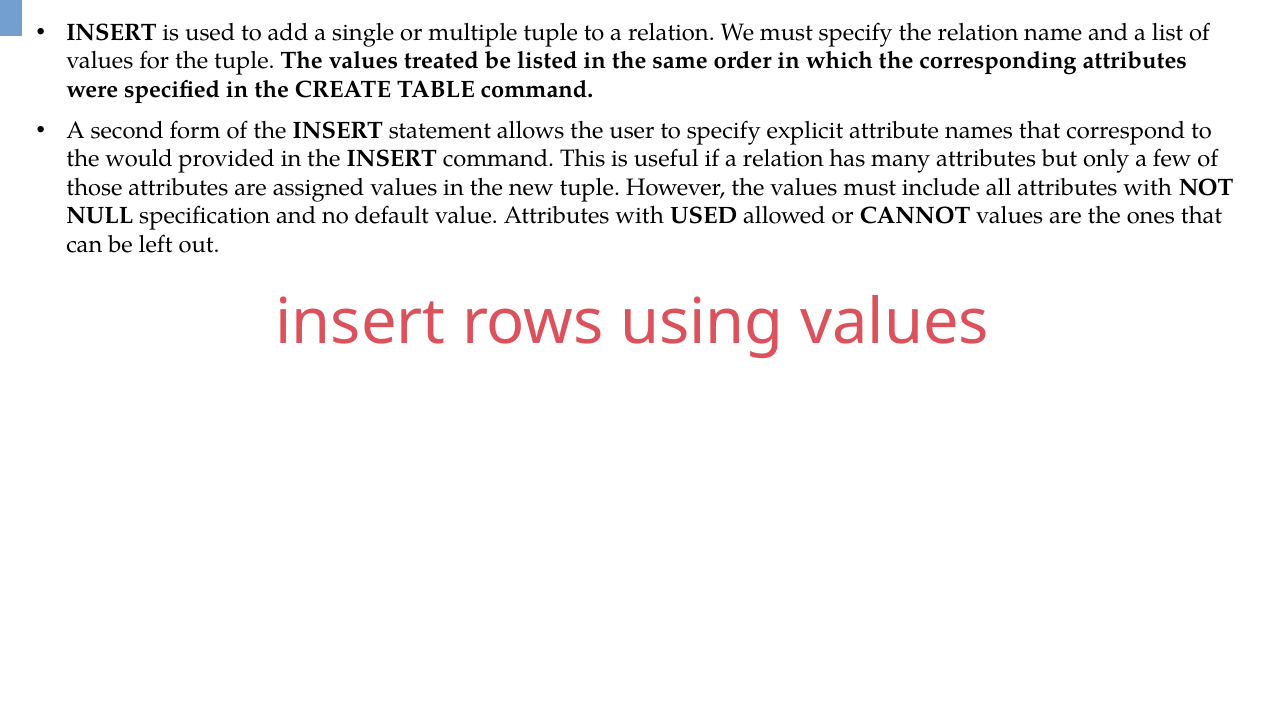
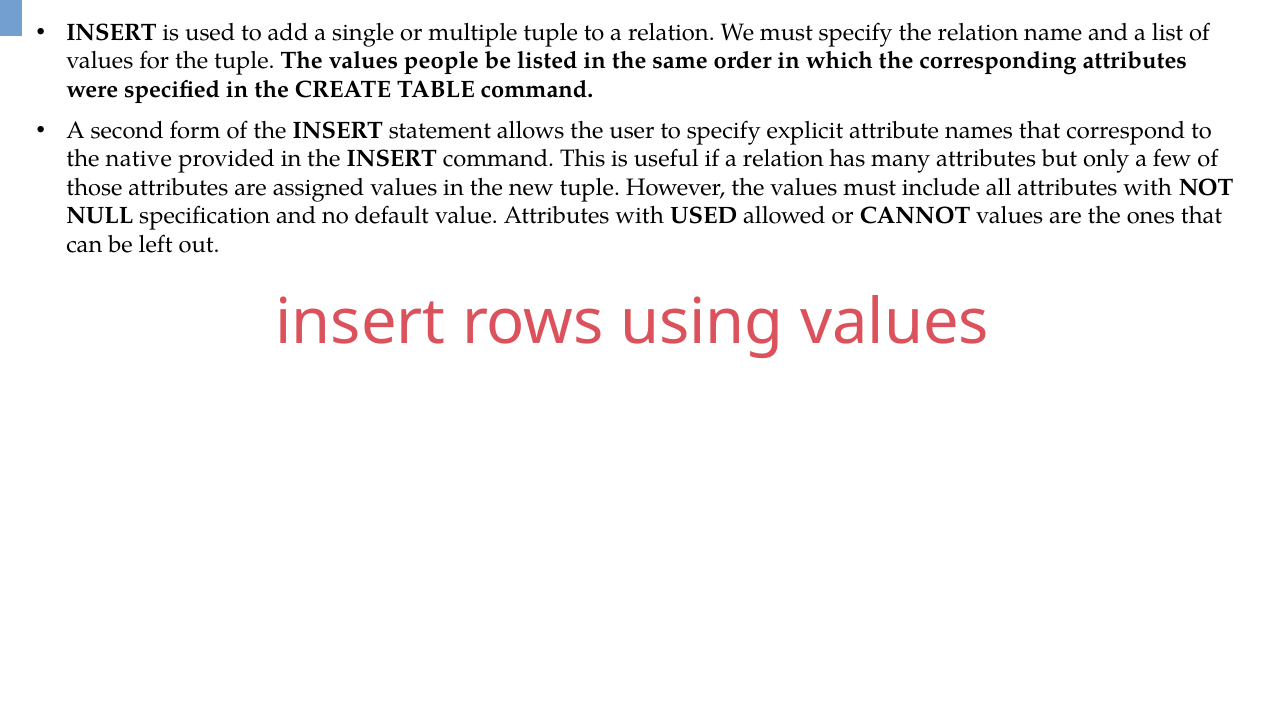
treated: treated -> people (441, 61)
would: would -> native (139, 159)
